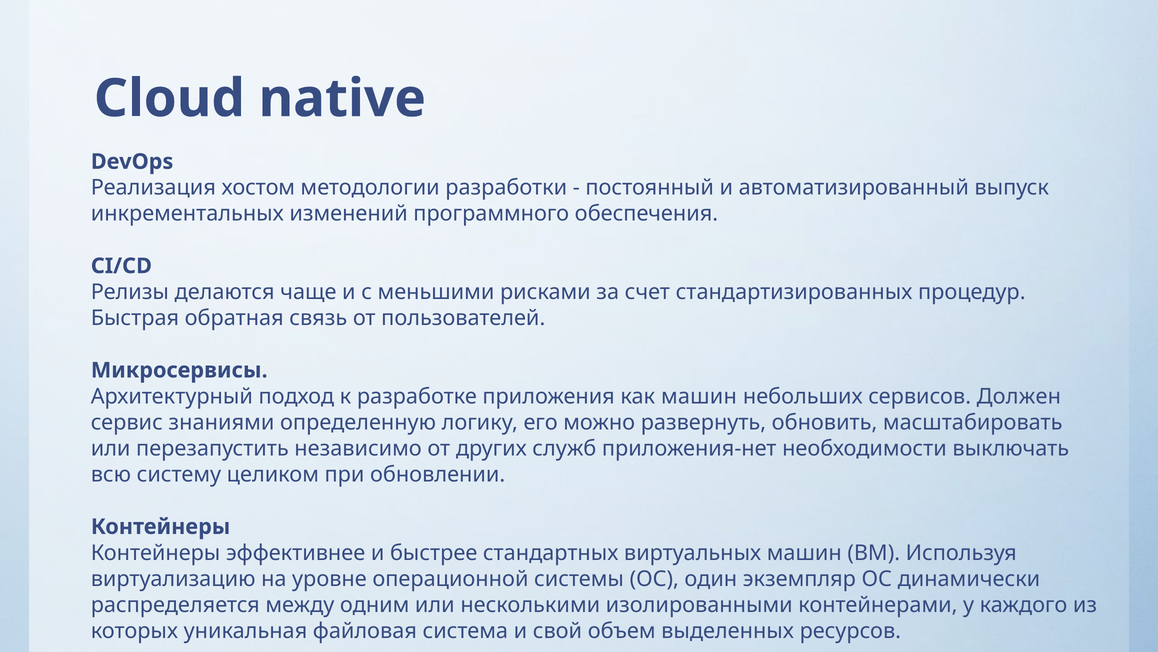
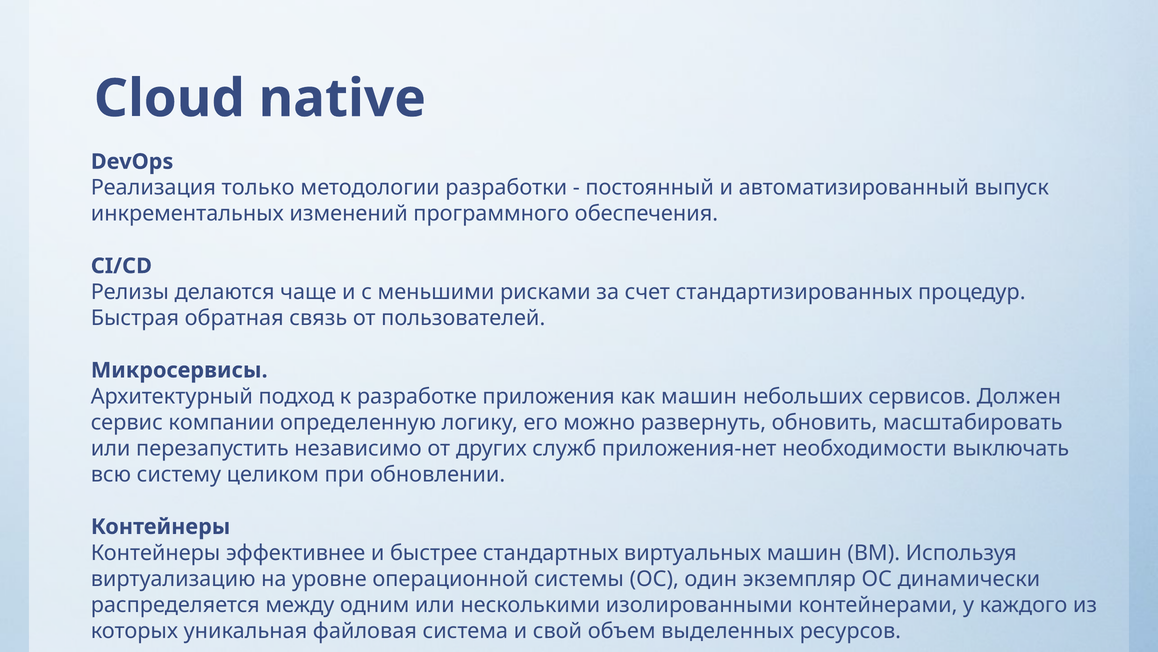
хостом: хостом -> только (258, 188)
знаниями: знаниями -> компании (222, 422)
